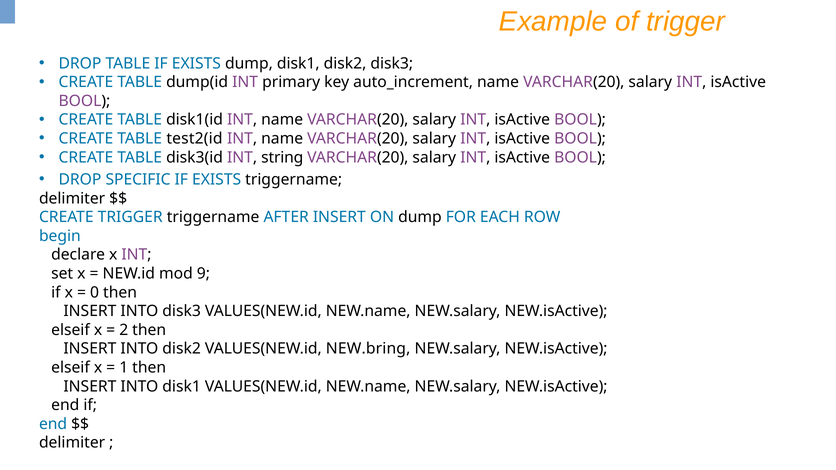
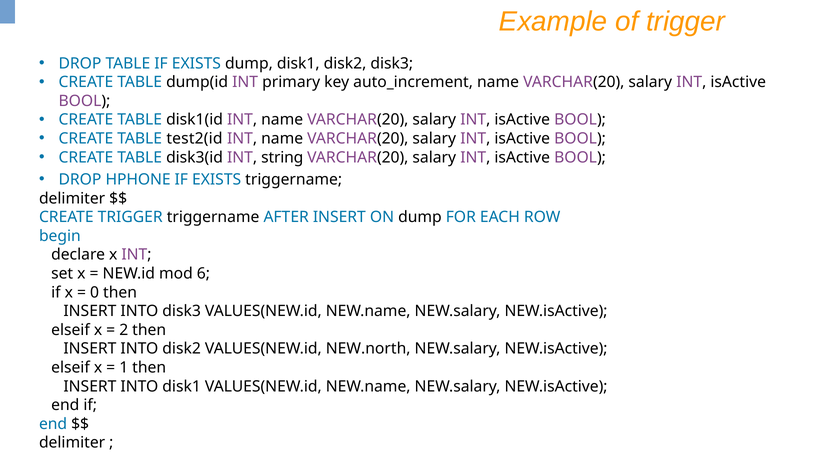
SPECIFIC: SPECIFIC -> HPHONE (138, 180)
9: 9 -> 6 (203, 274)
NEW.bring: NEW.bring -> NEW.north (368, 349)
